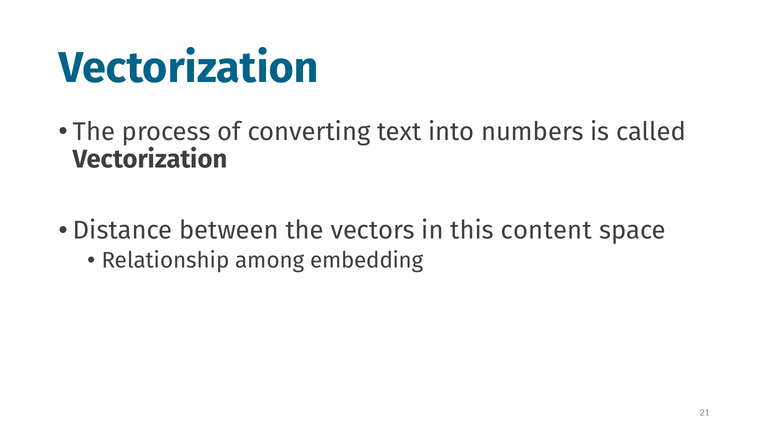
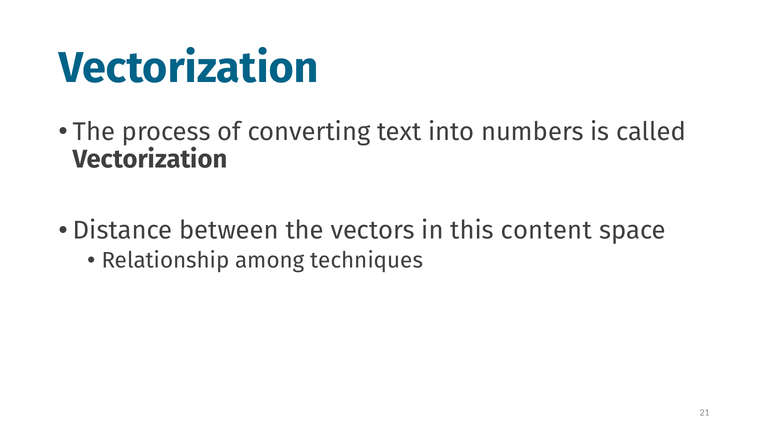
embedding: embedding -> techniques (367, 260)
